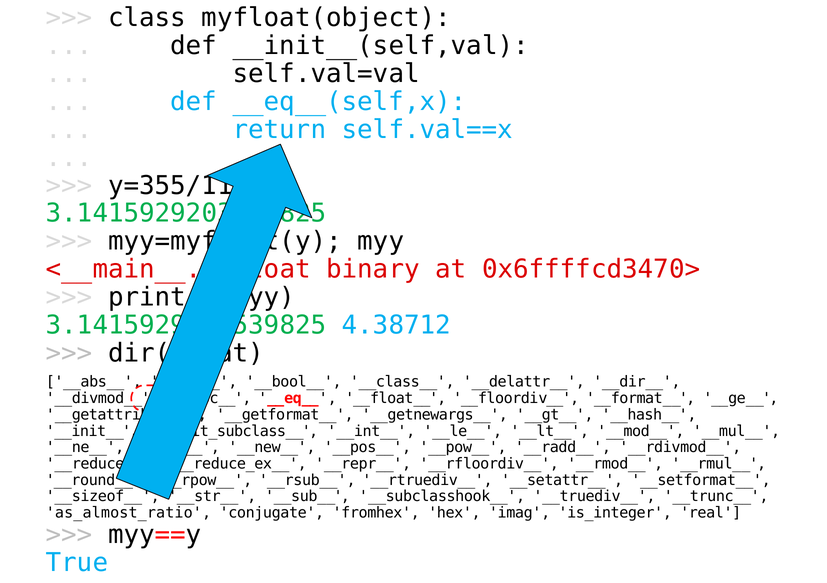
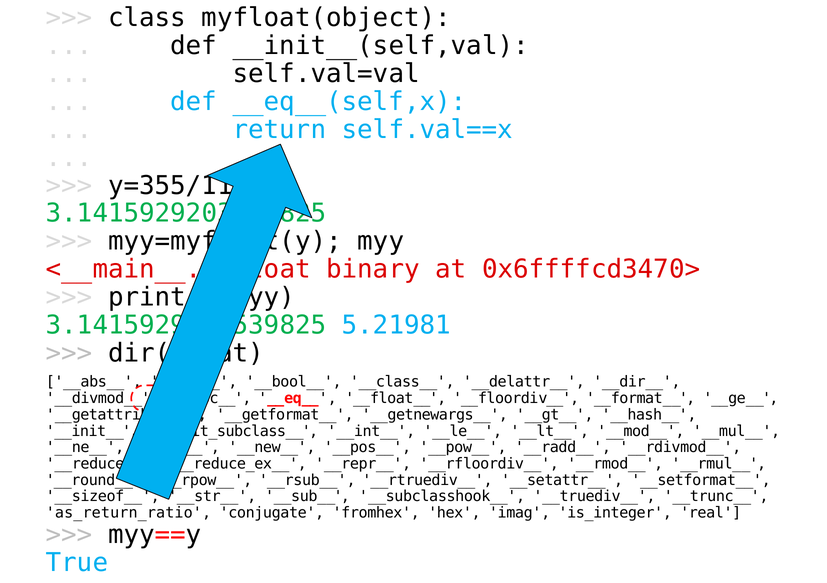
4.38712: 4.38712 -> 5.21981 (396, 325)
as_almost_ratio: as_almost_ratio -> as_return_ratio (128, 512)
